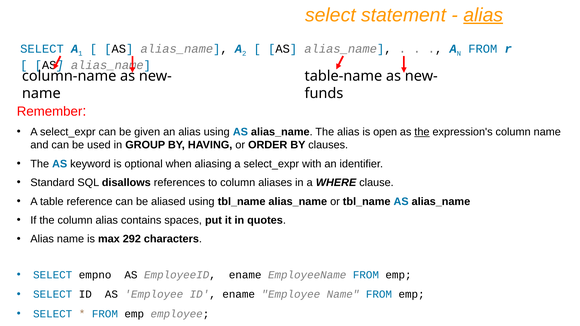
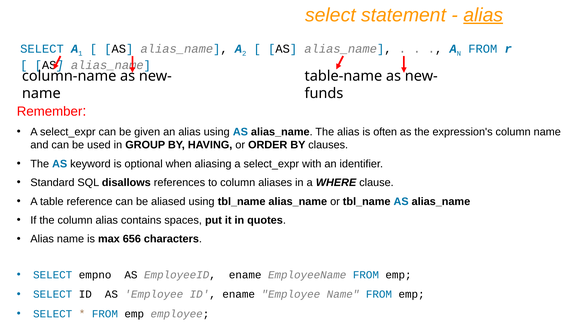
open: open -> often (385, 132)
the underline: present -> none (422, 132)
292: 292 -> 656 (132, 239)
